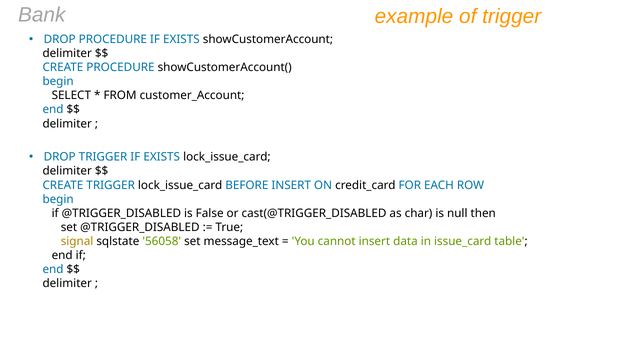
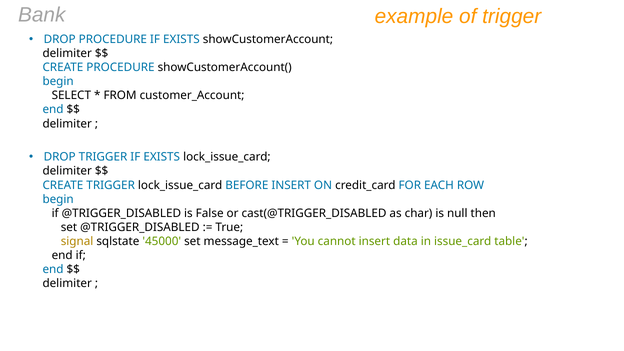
56058: 56058 -> 45000 (162, 241)
